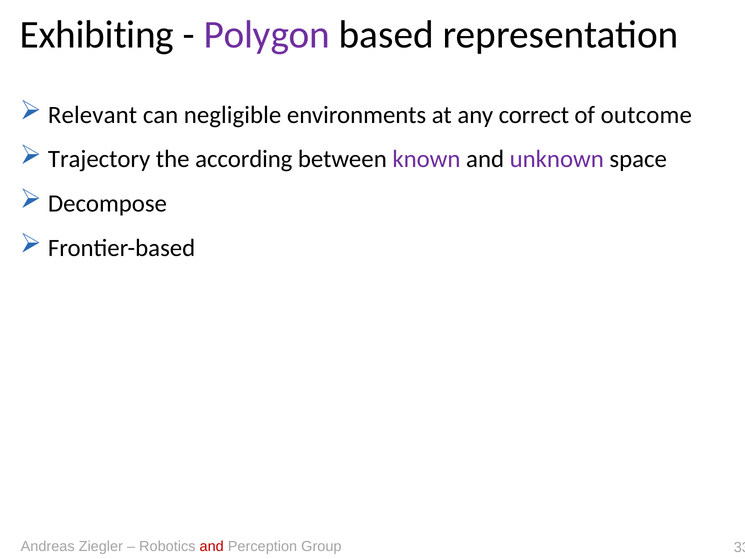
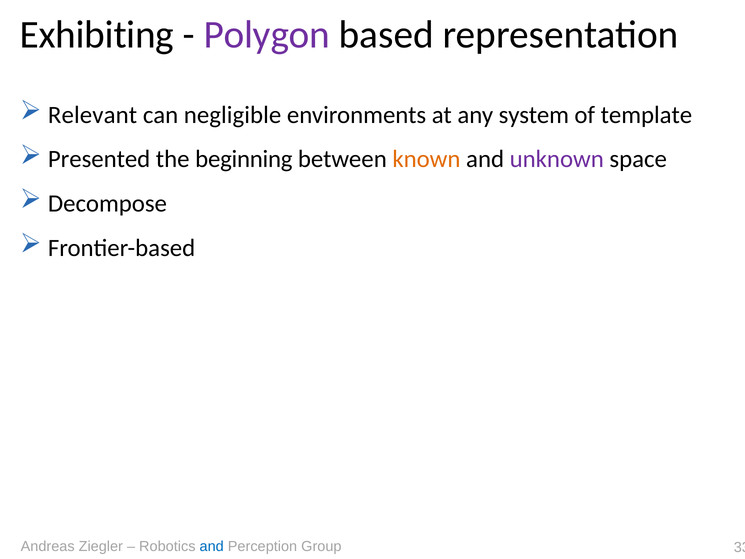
correct: correct -> system (534, 115)
outcome: outcome -> template (646, 115)
Trajectory: Trajectory -> Presented (99, 159)
according: according -> beginning (244, 159)
known colour: purple -> orange (426, 159)
and colour: red -> blue (212, 546)
